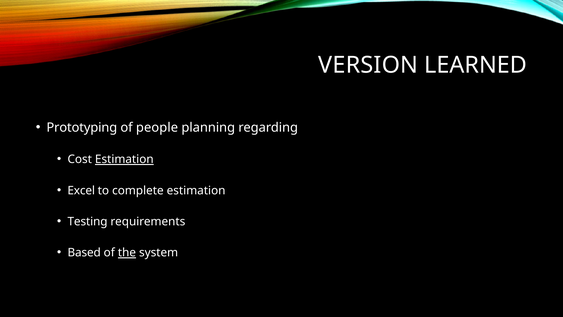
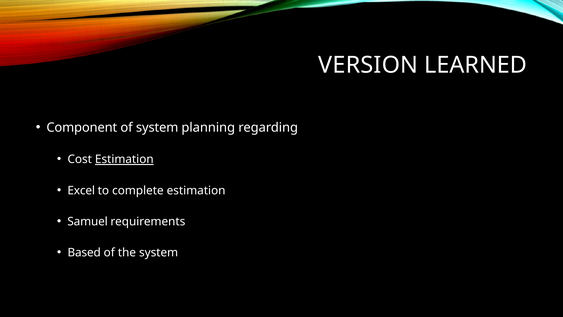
Prototyping: Prototyping -> Component (82, 128)
of people: people -> system (157, 128)
Testing: Testing -> Samuel (88, 221)
the underline: present -> none (127, 253)
